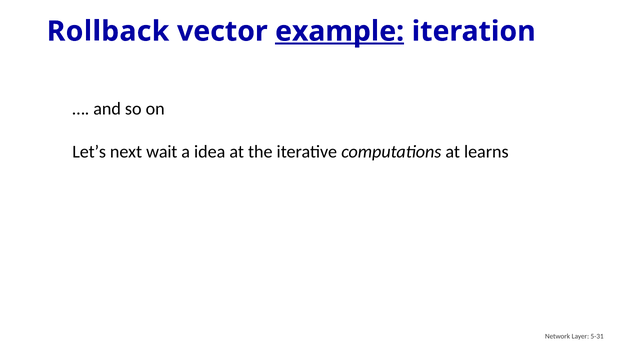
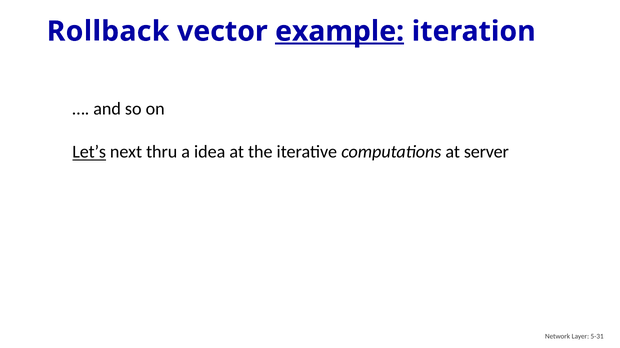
Let’s underline: none -> present (89, 152)
wait: wait -> thru (162, 152)
learns: learns -> server (486, 152)
